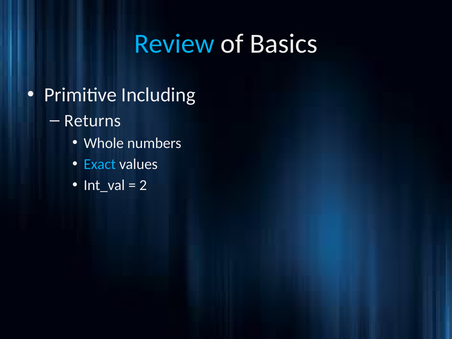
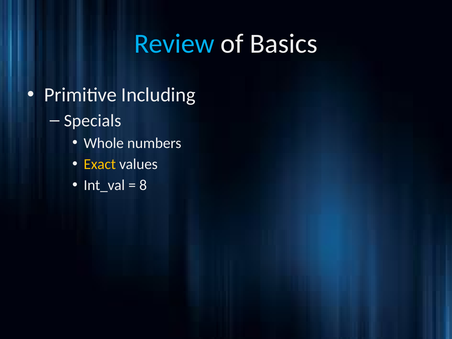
Returns: Returns -> Specials (93, 121)
Exact colour: light blue -> yellow (100, 164)
2: 2 -> 8 (143, 185)
